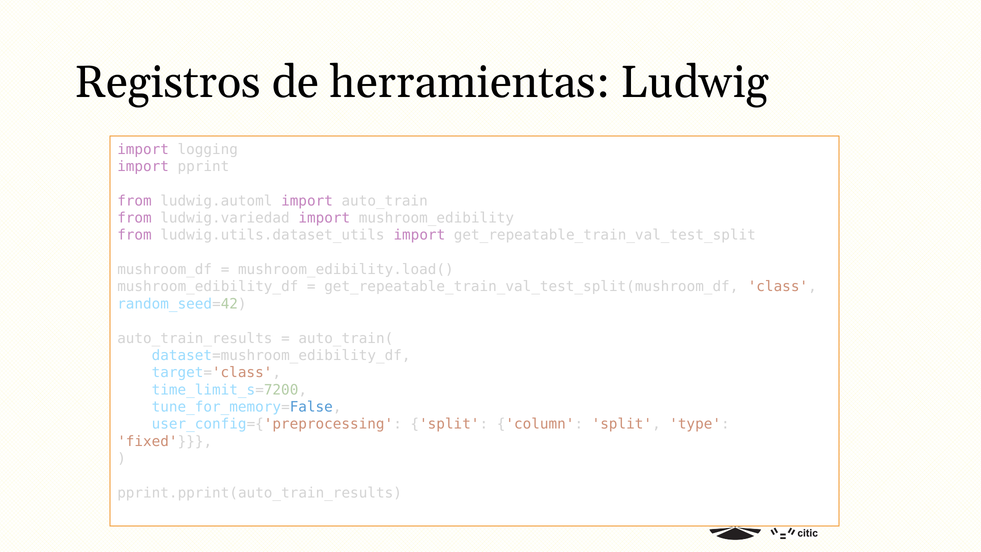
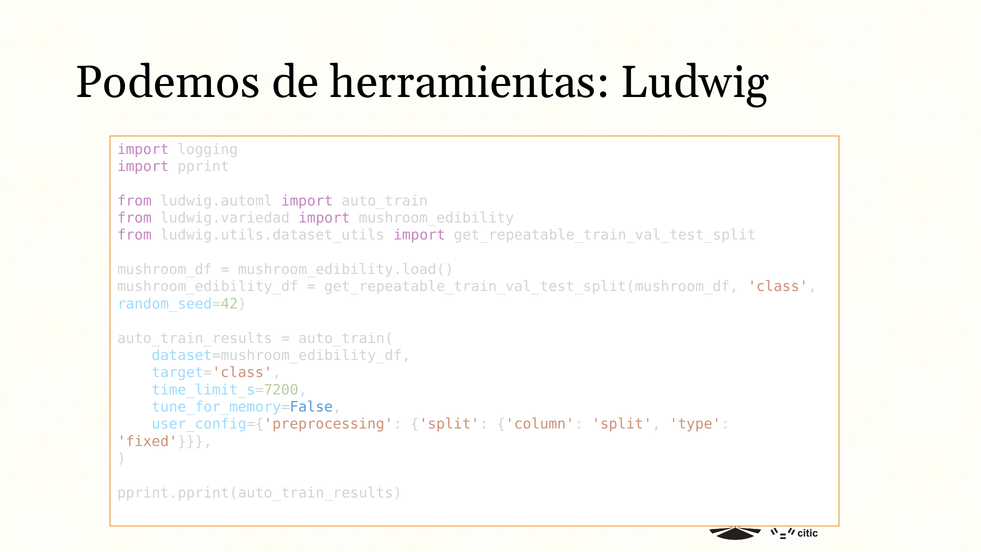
Registros: Registros -> Podemos (168, 82)
